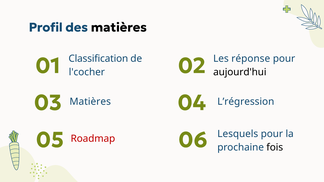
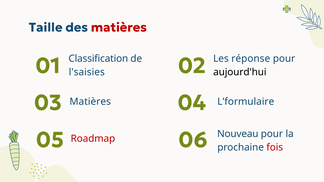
Profil: Profil -> Taille (46, 27)
matières colour: black -> red (119, 27)
l'cocher: l'cocher -> l'saisies (87, 72)
L’régression: L’régression -> L’formulaire (246, 102)
Lesquels: Lesquels -> Nouveau (238, 134)
fois colour: black -> red (275, 148)
